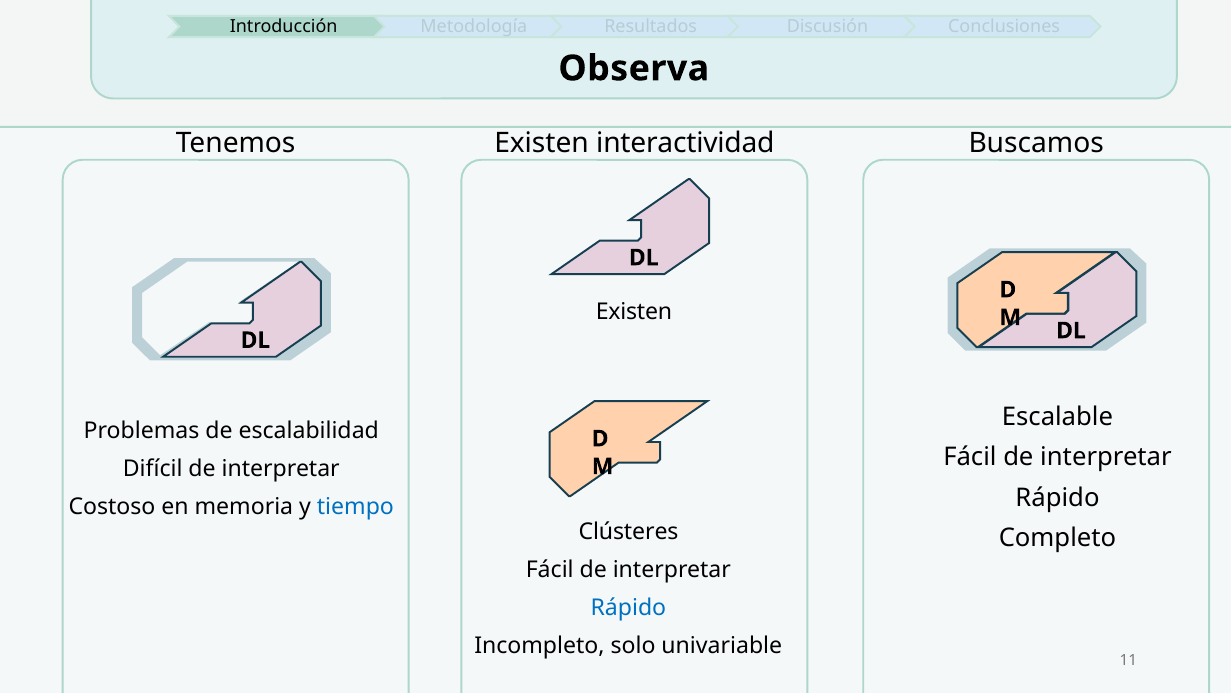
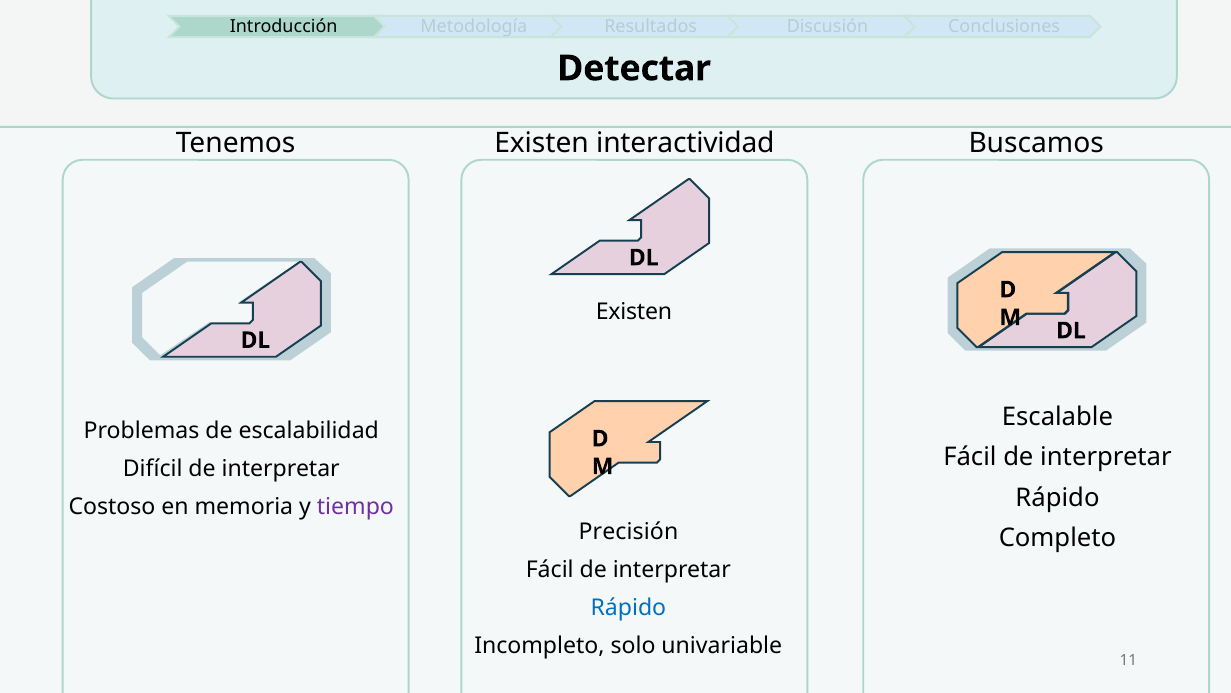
Observa: Observa -> Detectar (634, 68)
tiempo colour: blue -> purple (355, 506)
Clústeres: Clústeres -> Precisión (628, 532)
